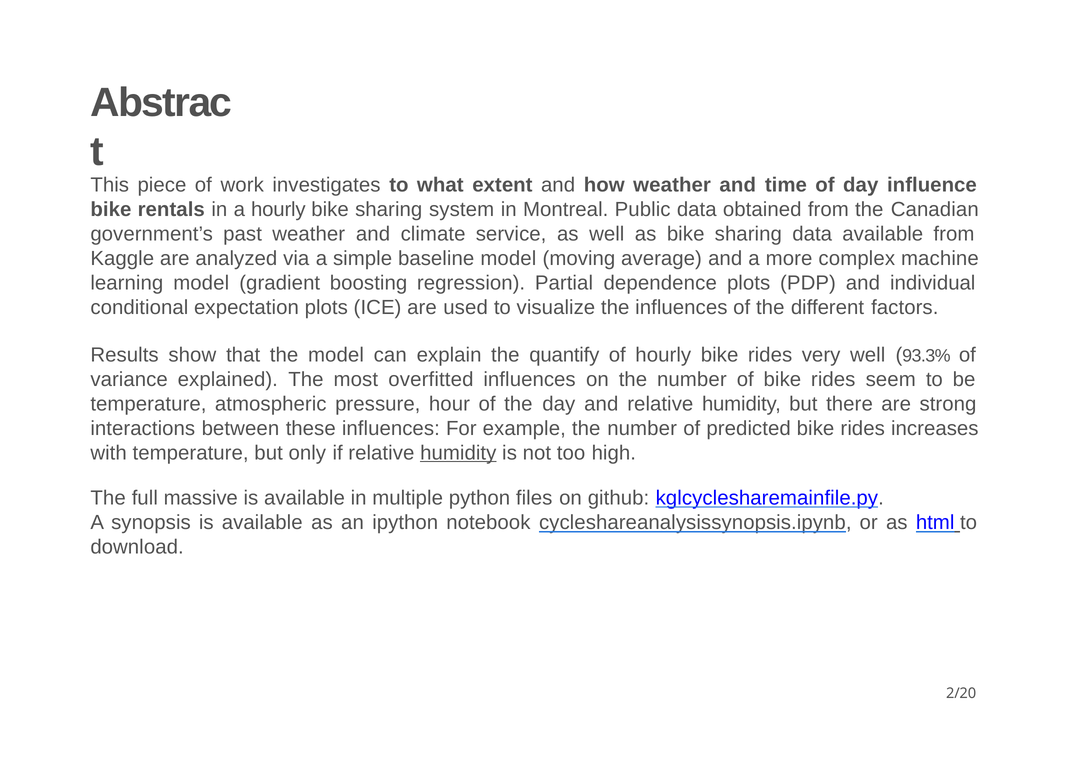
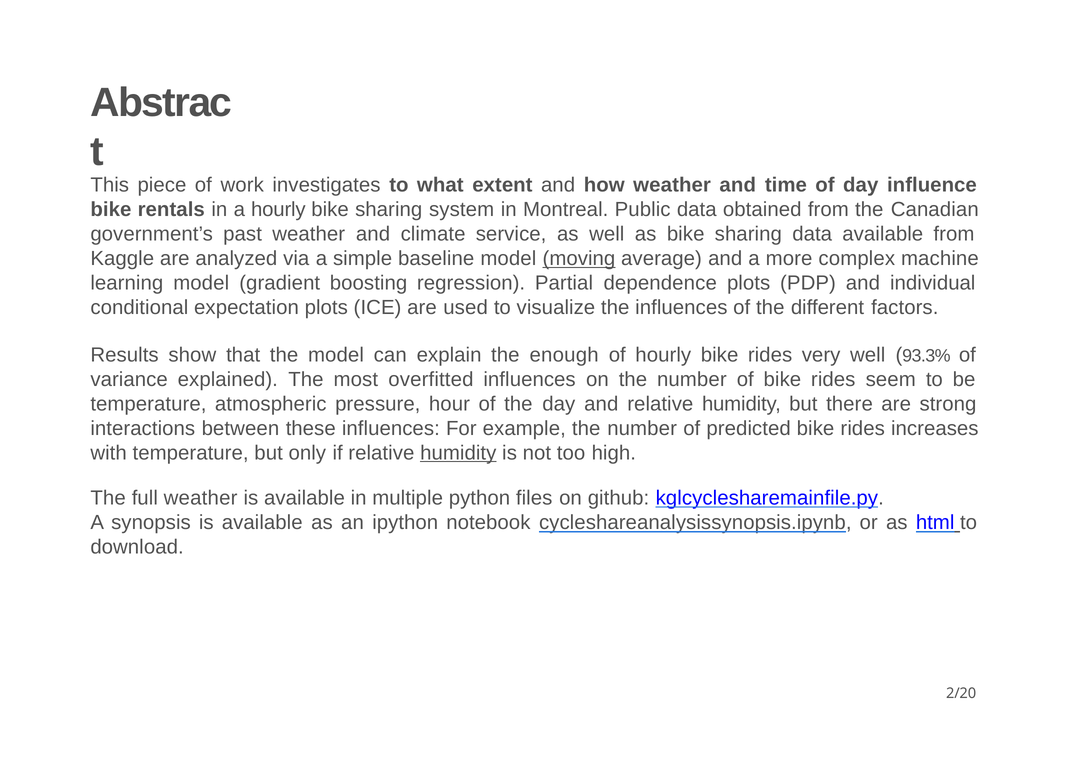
moving underline: none -> present (579, 259)
quantify: quantify -> enough (564, 355)
full massive: massive -> weather (201, 498)
